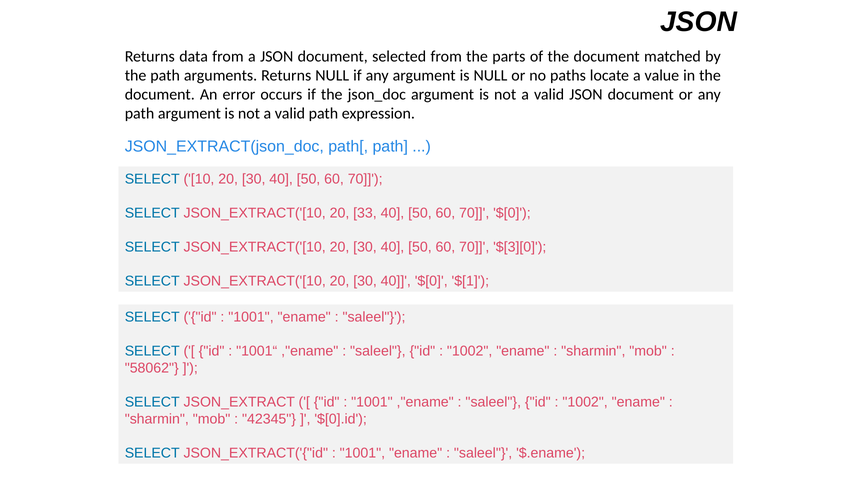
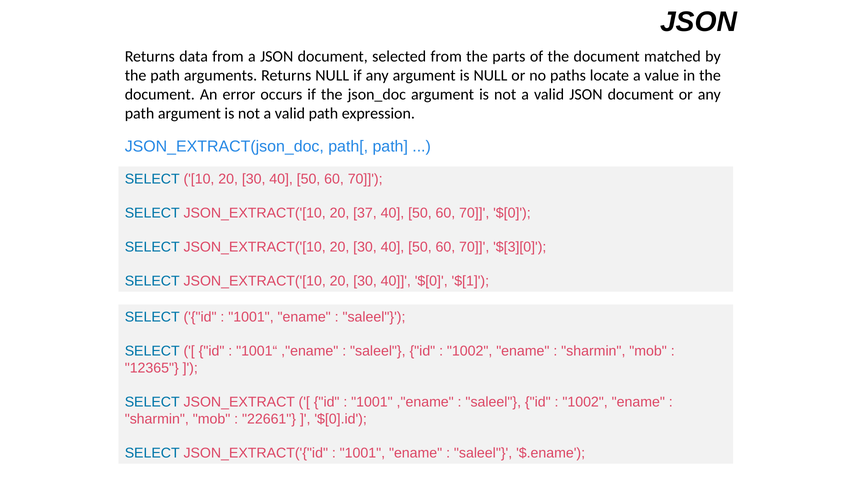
33: 33 -> 37 (365, 213)
58062: 58062 -> 12365 (152, 368)
42345: 42345 -> 22661 (269, 419)
